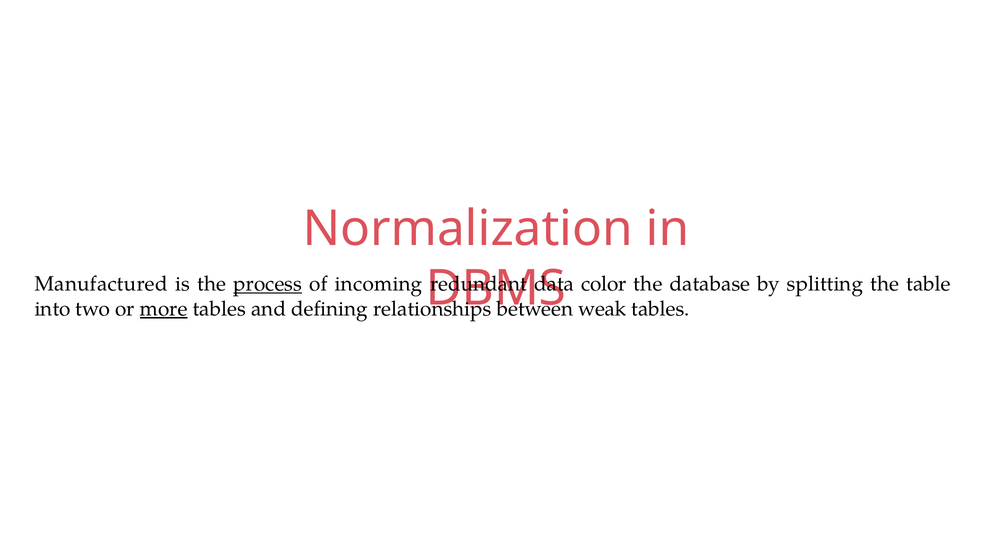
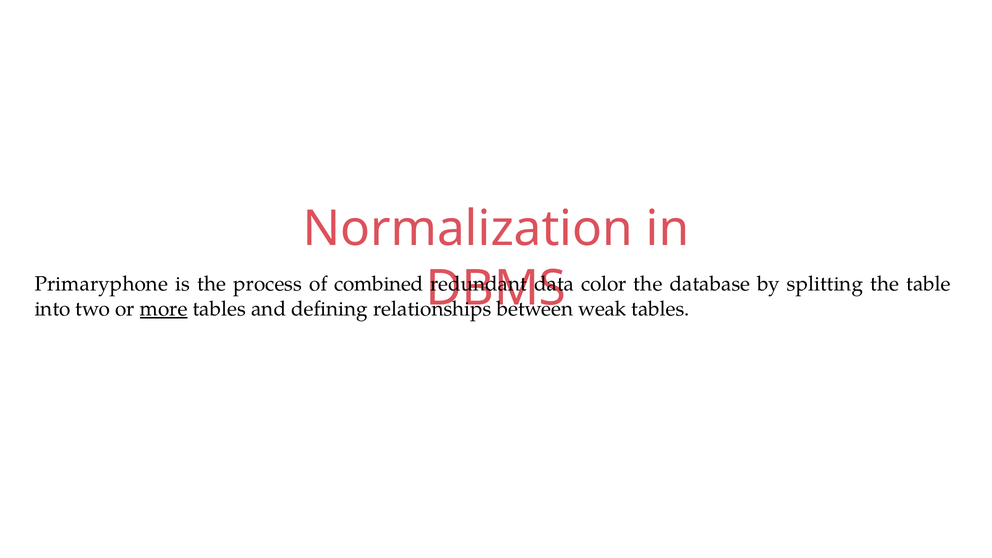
Manufactured: Manufactured -> Primaryphone (101, 284)
process underline: present -> none (268, 284)
incoming: incoming -> combined (379, 284)
